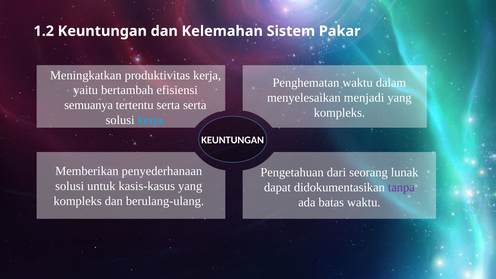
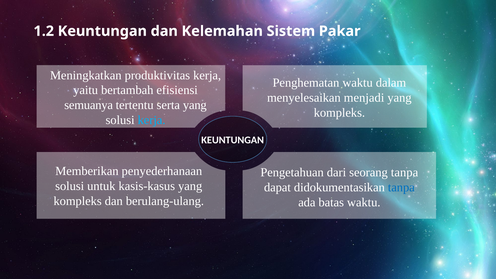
serta serta: serta -> yang (195, 105)
seorang lunak: lunak -> tanpa (405, 173)
tanpa colour: purple -> blue (401, 187)
